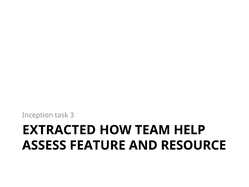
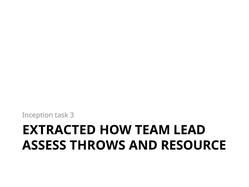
HELP: HELP -> LEAD (189, 130)
FEATURE: FEATURE -> THROWS (98, 145)
